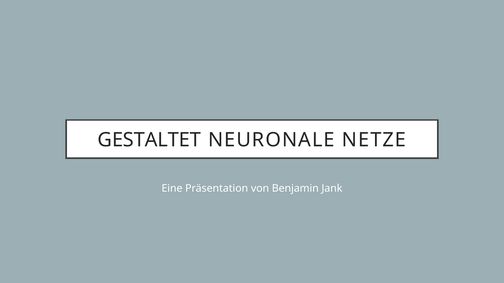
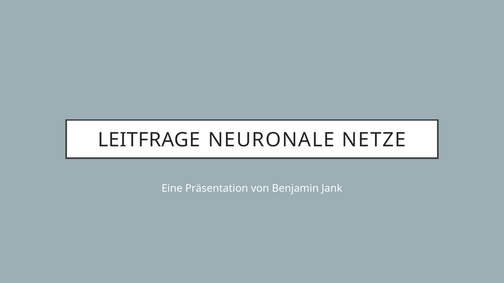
GESTALTET: GESTALTET -> LEITFRAGE (149, 140)
